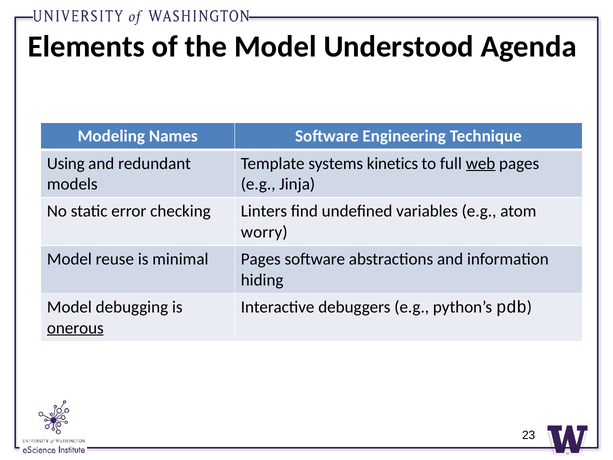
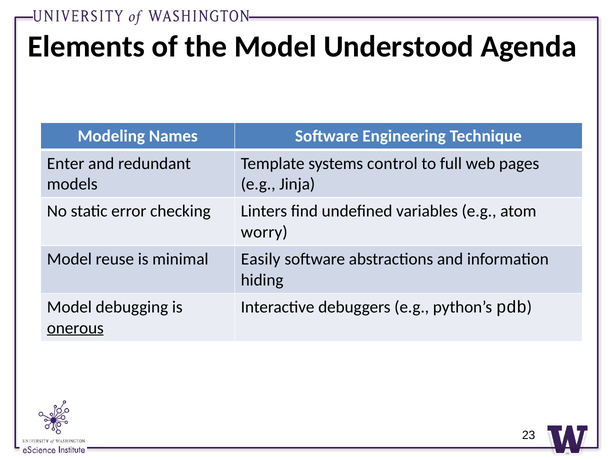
Using: Using -> Enter (66, 163)
kinetics: kinetics -> control (392, 163)
web underline: present -> none (481, 163)
minimal Pages: Pages -> Easily (261, 259)
